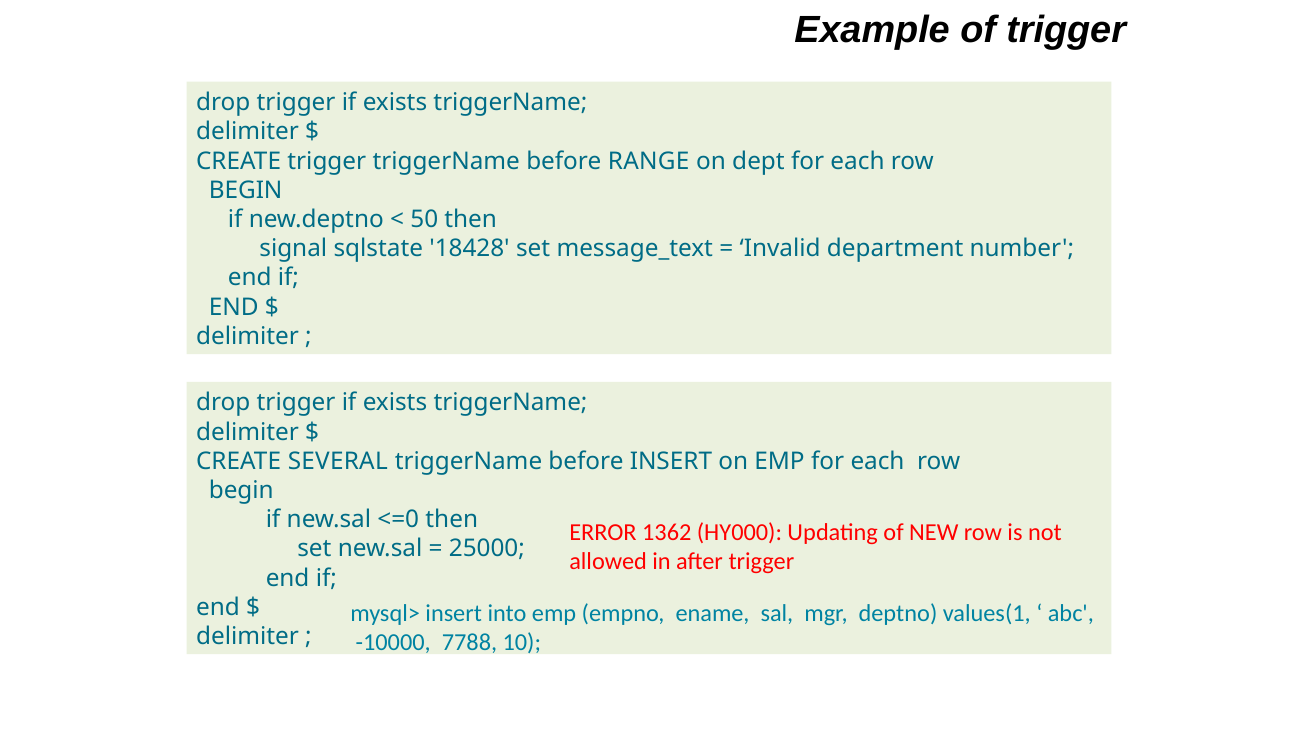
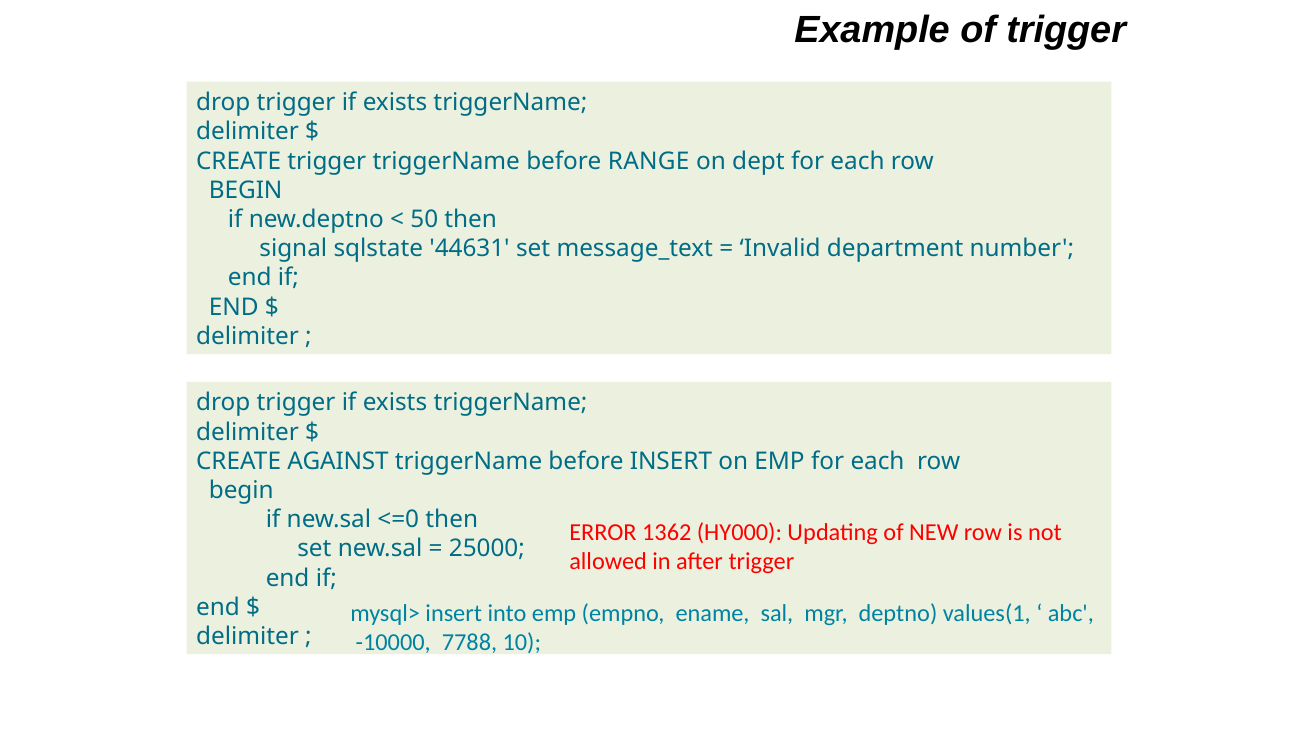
18428: 18428 -> 44631 (470, 249)
SEVERAL: SEVERAL -> AGAINST (338, 461)
